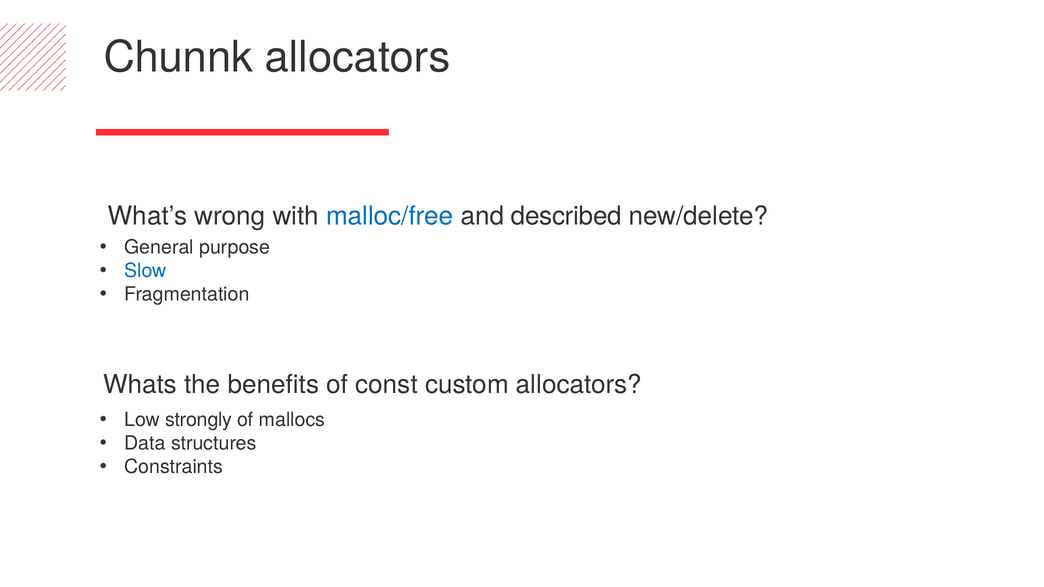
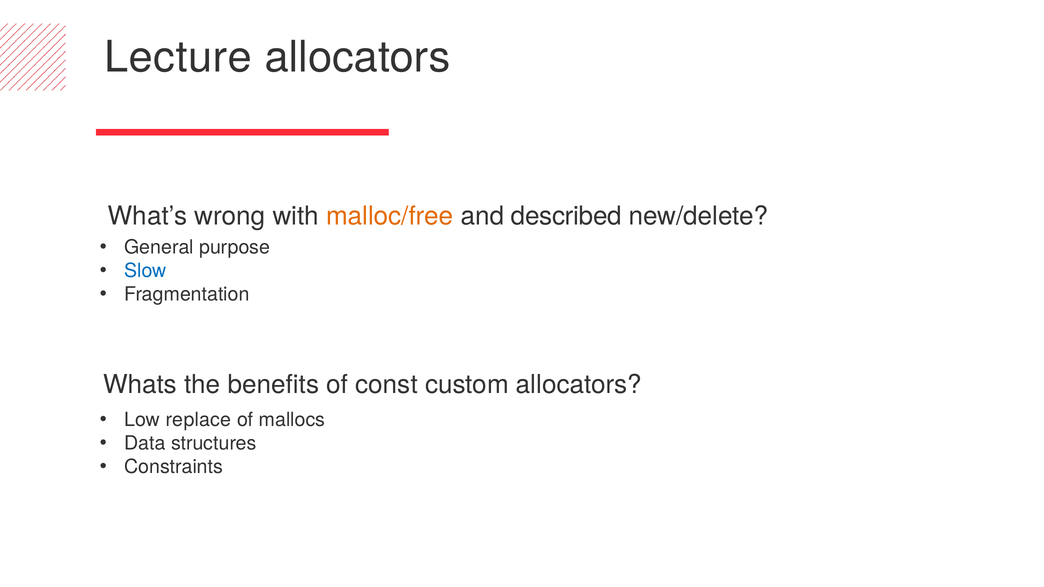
Chunnk: Chunnk -> Lecture (178, 57)
malloc/free colour: blue -> orange (390, 216)
strongly: strongly -> replace (198, 420)
